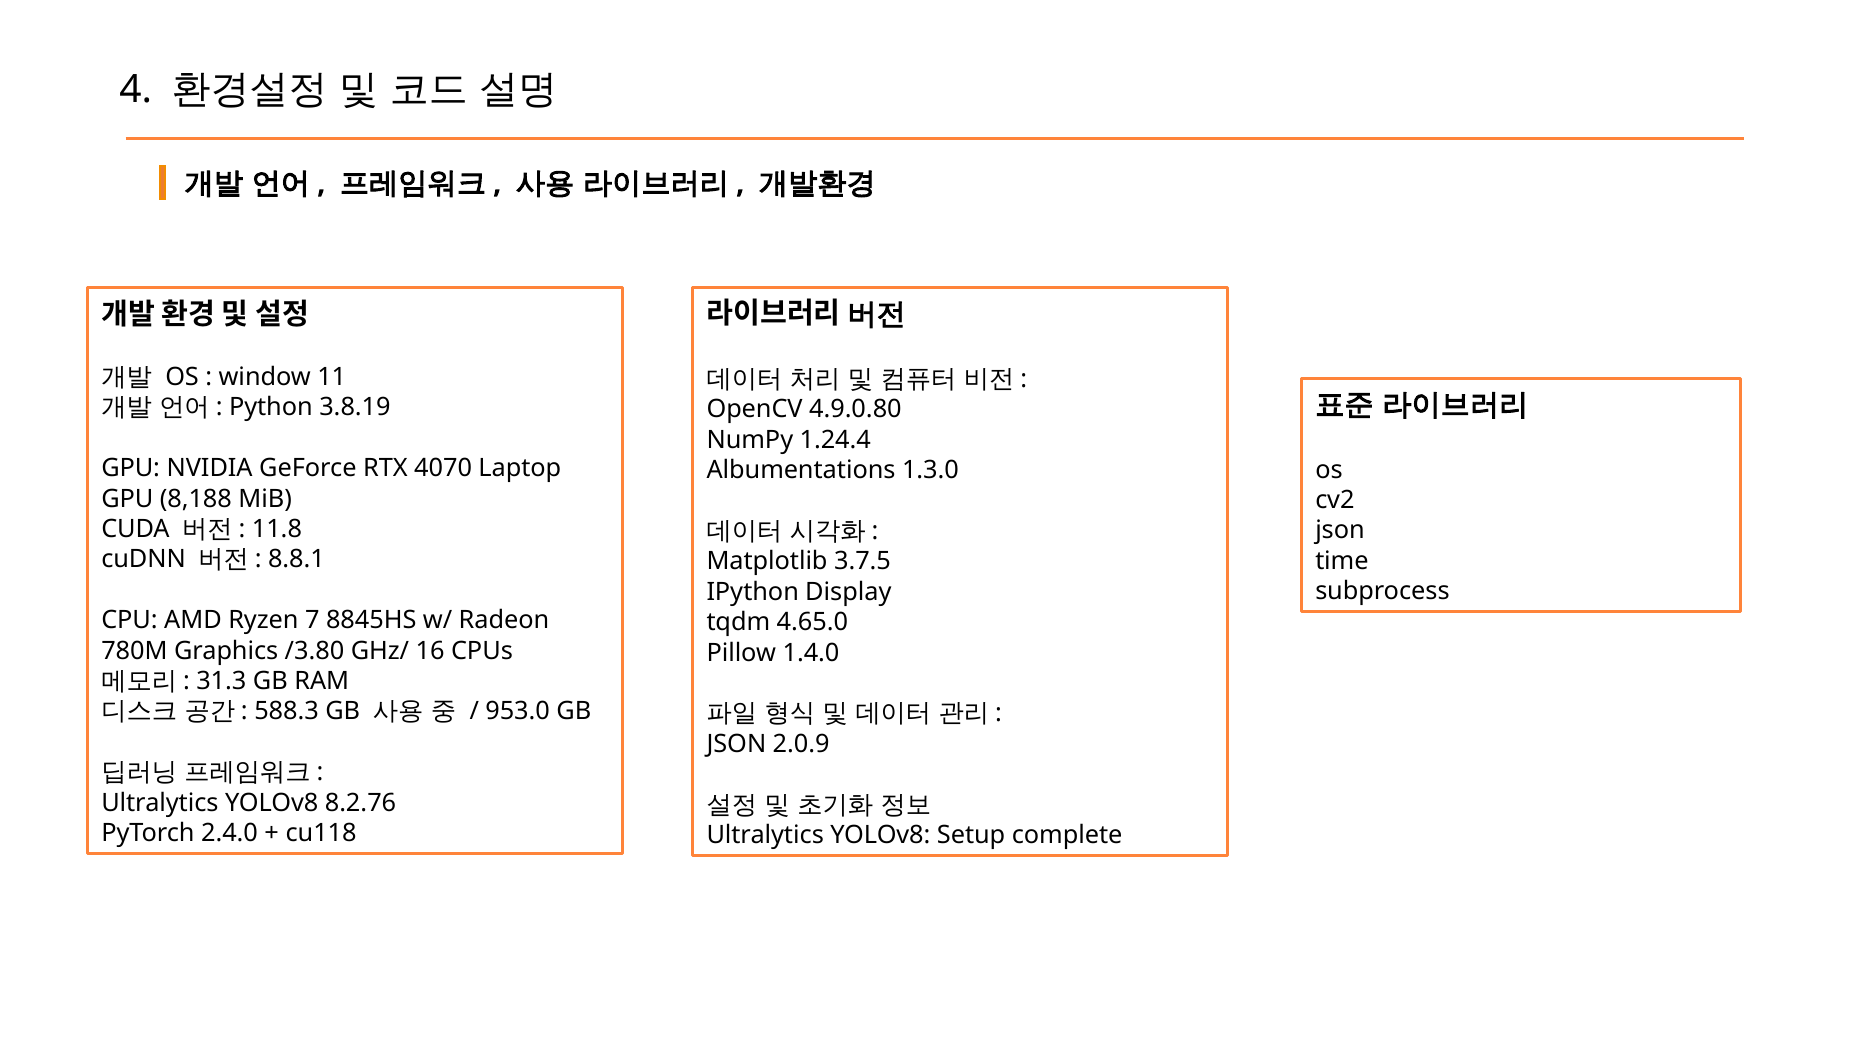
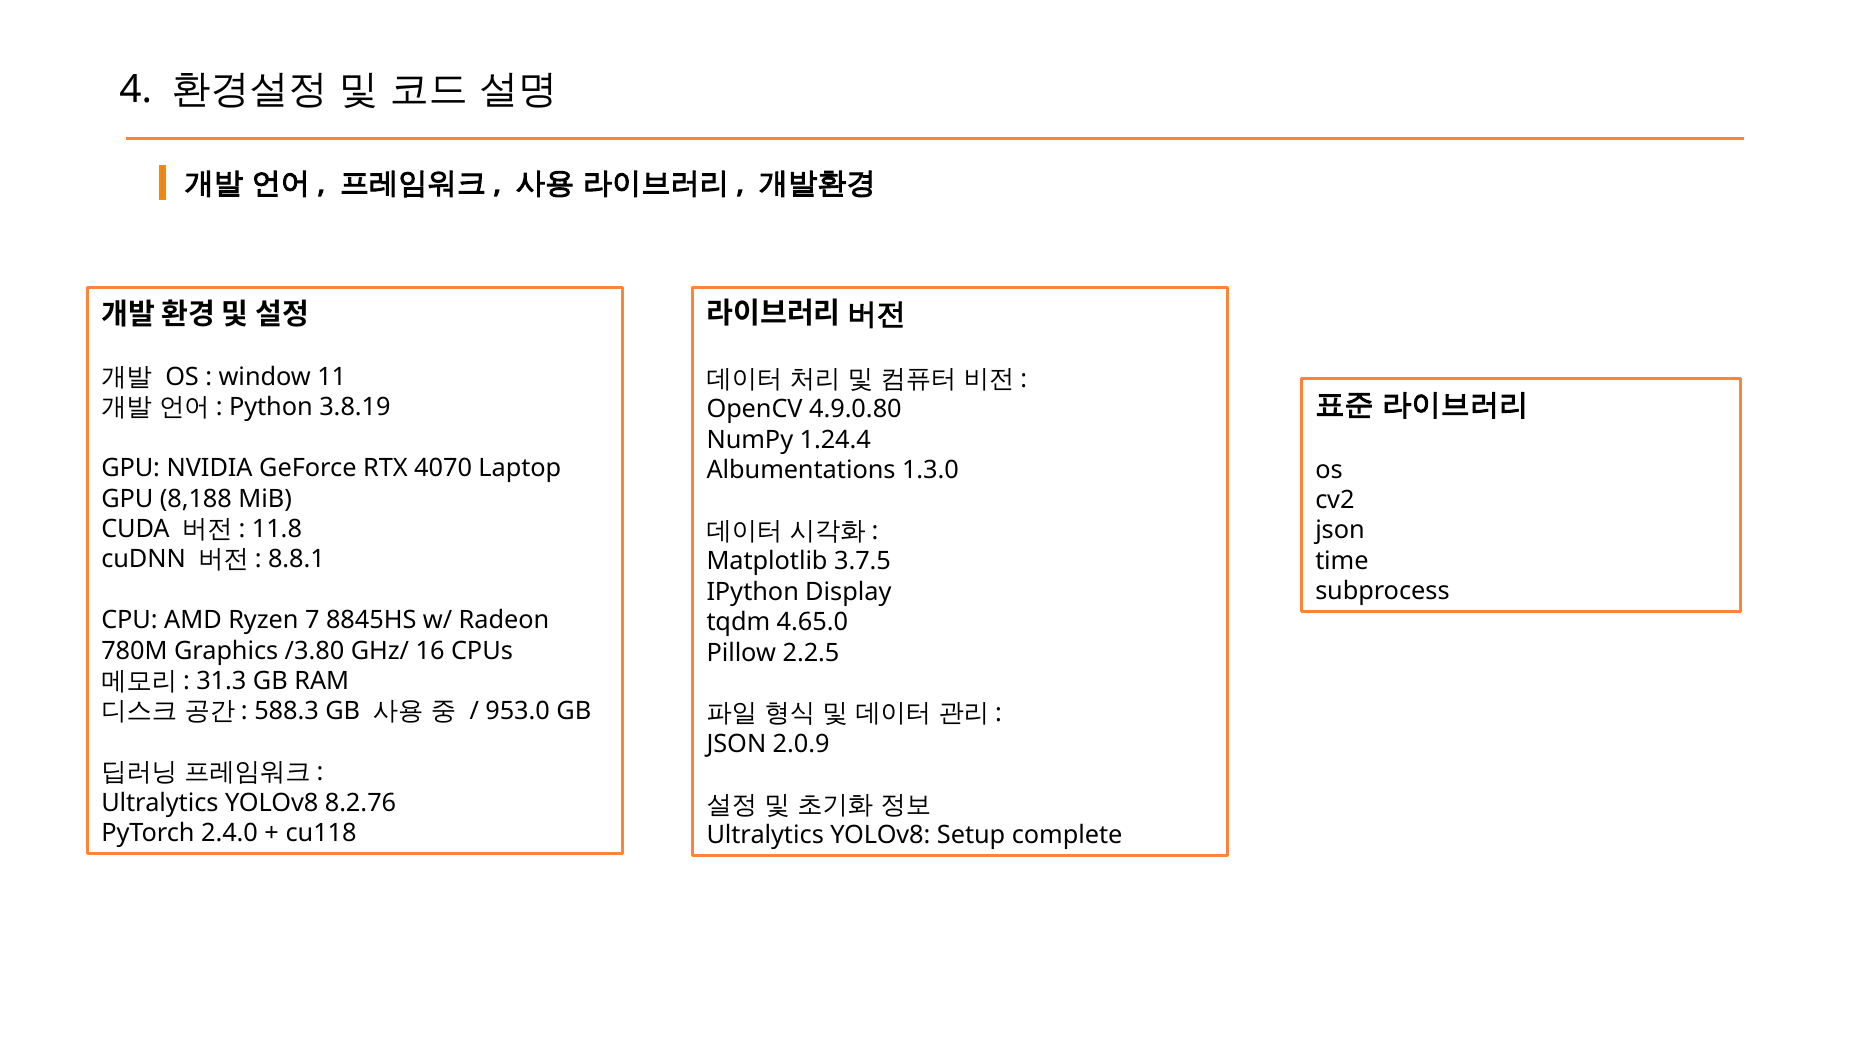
1.4.0: 1.4.0 -> 2.2.5 (811, 653)
